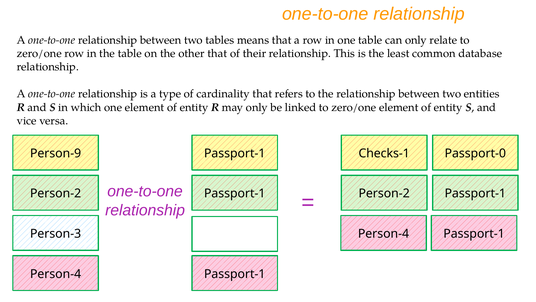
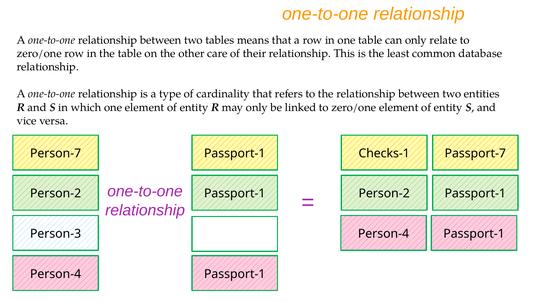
other that: that -> care (217, 53)
Person-9: Person-9 -> Person-7 (56, 153)
Passport-0: Passport-0 -> Passport-7 (475, 153)
